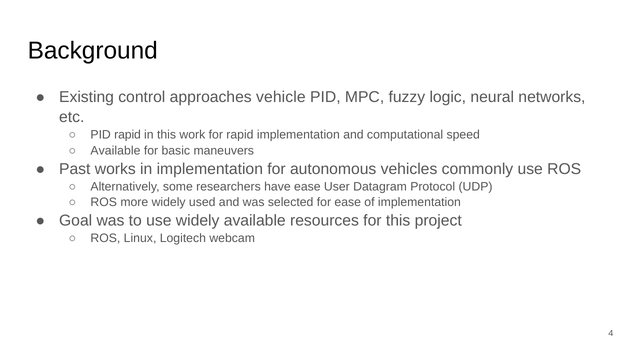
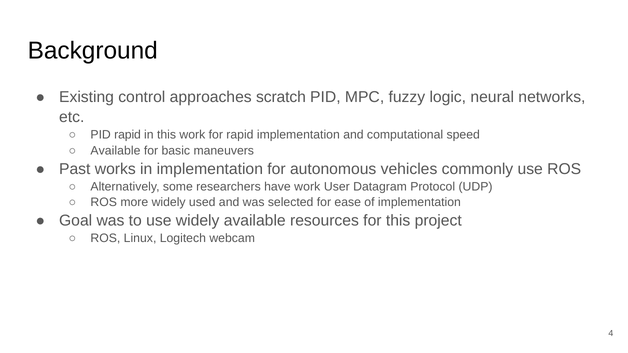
vehicle: vehicle -> scratch (281, 97)
have ease: ease -> work (307, 187)
